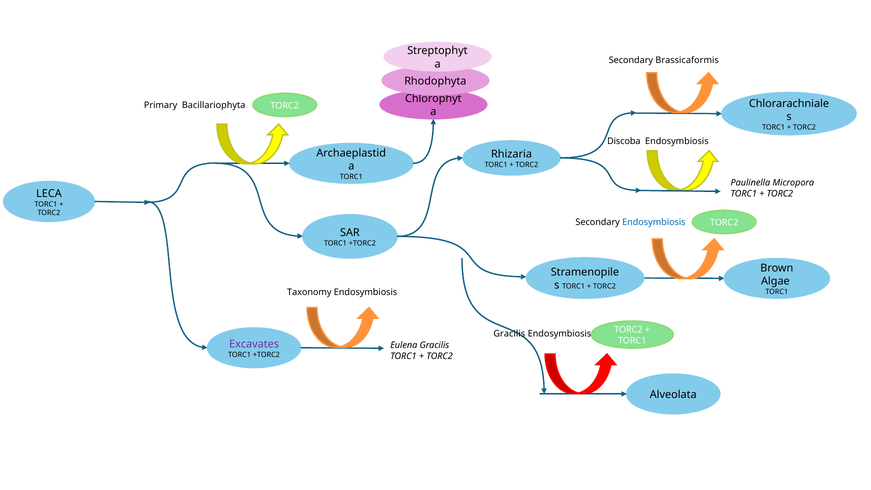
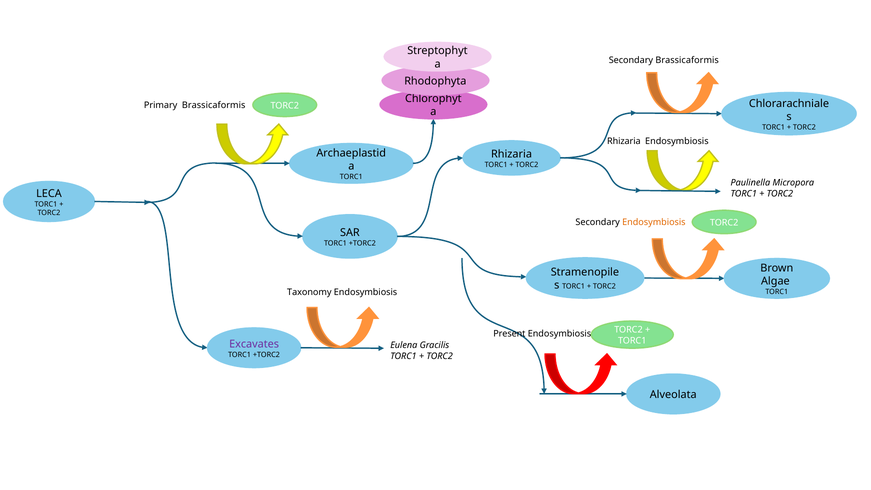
Primary Bacillariophyta: Bacillariophyta -> Brassicaformis (214, 105)
Discoba: Discoba -> Rhizaria (624, 141)
Endosymbiosis colour: blue -> orange (654, 222)
Gracilis: Gracilis -> Present (509, 334)
